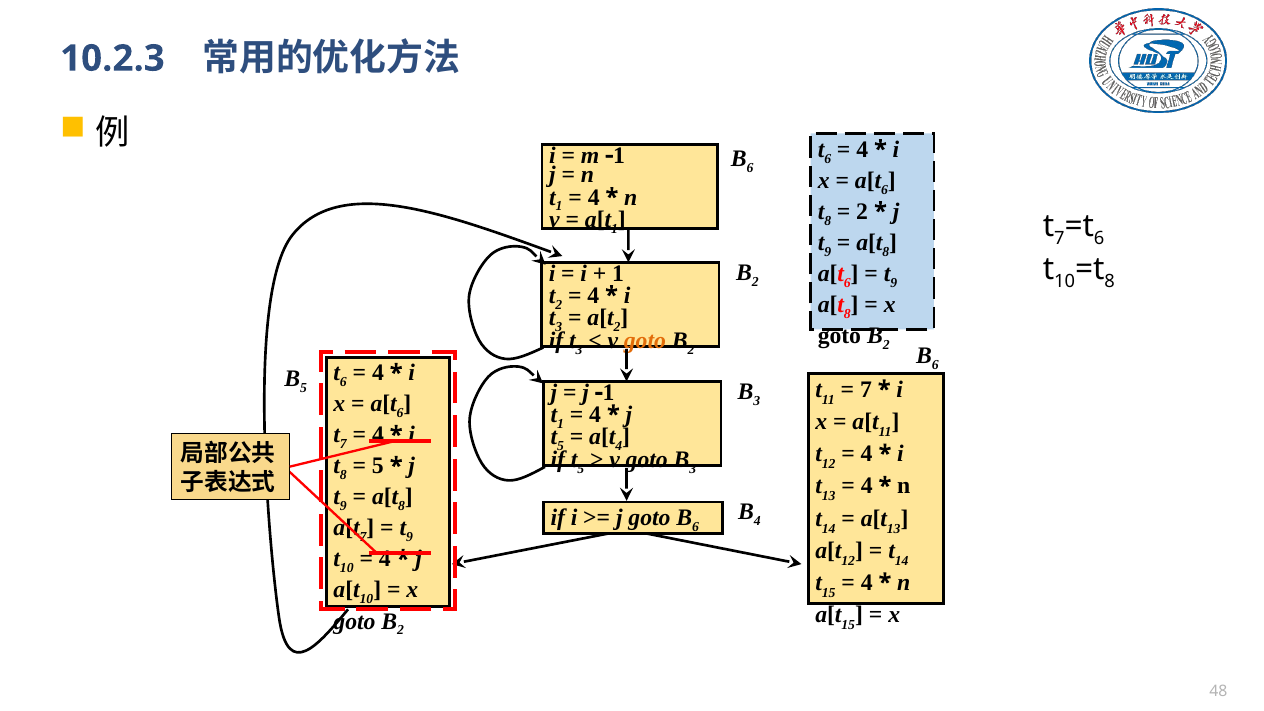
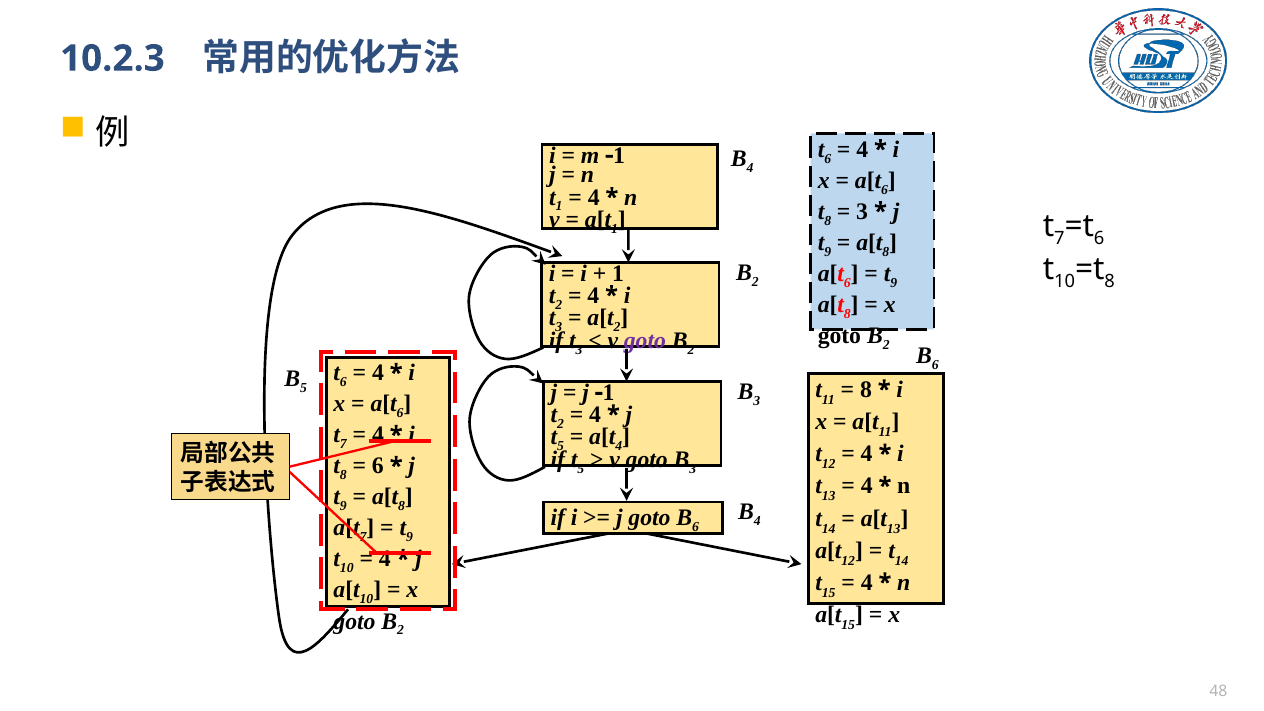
6: 6 -> 4 (750, 168)
2: 2 -> 3 (862, 211)
goto colour: orange -> purple (645, 341)
7: 7 -> 8 (866, 390)
1: 1 -> 2 (561, 424)
5: 5 -> 6 (378, 466)
